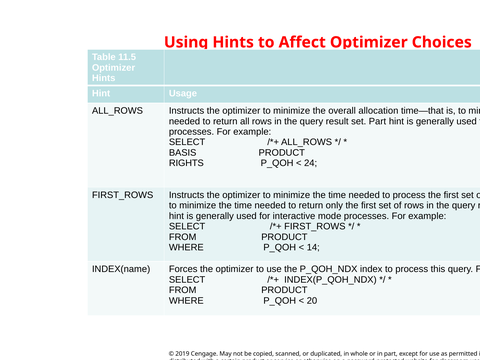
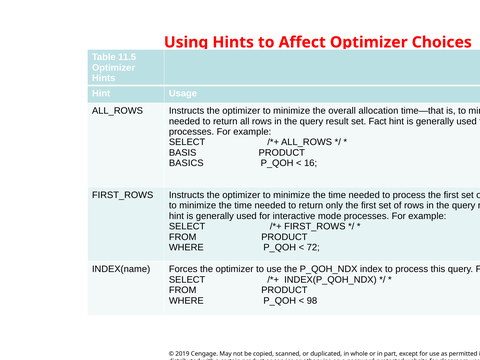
set Part: Part -> Fact (378, 121)
RIGHTS: RIGHTS -> BASICS (186, 163)
24: 24 -> 16 (311, 163)
14: 14 -> 72 (313, 247)
20: 20 -> 98 (312, 301)
